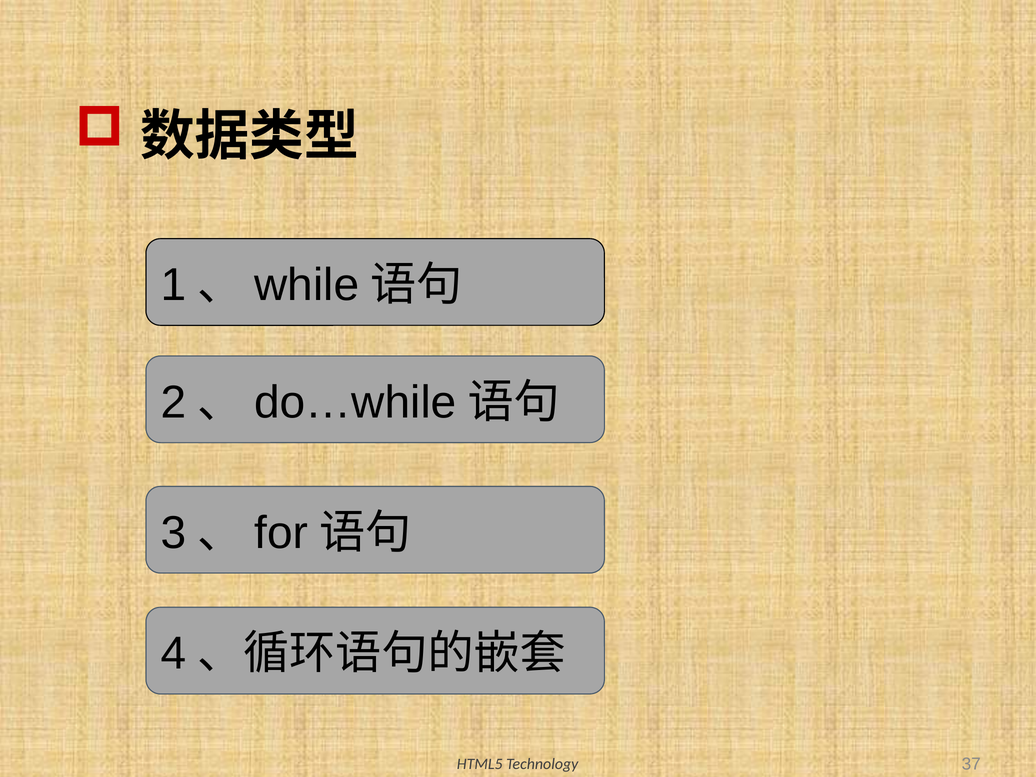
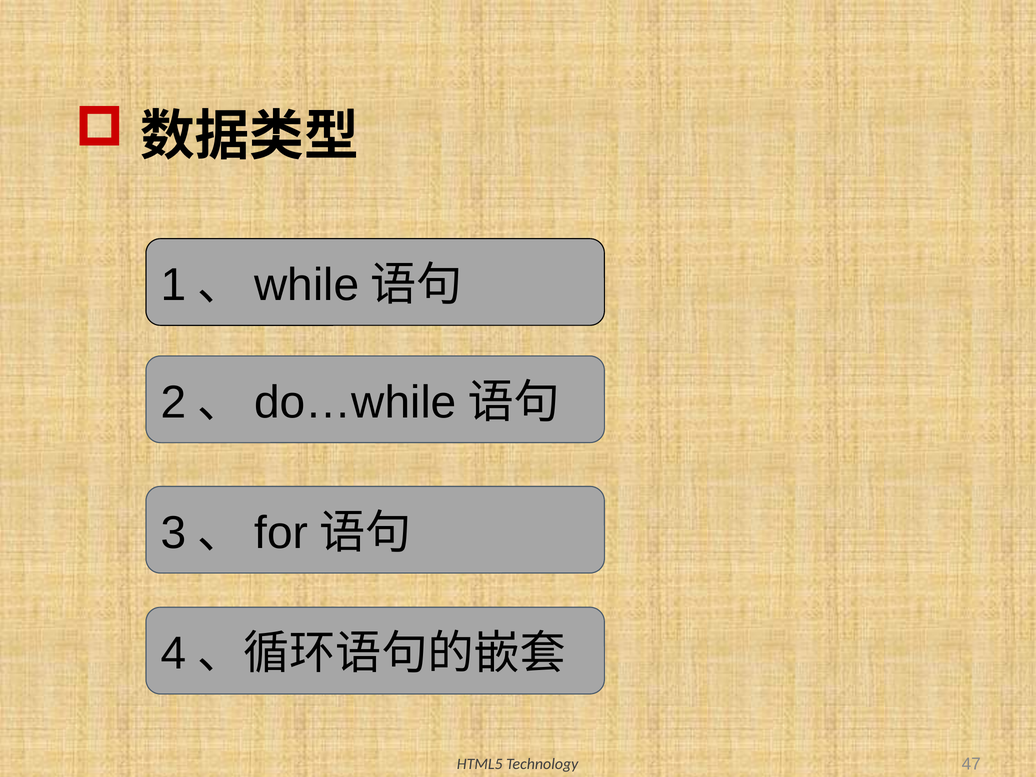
37: 37 -> 47 (971, 764)
